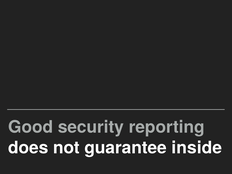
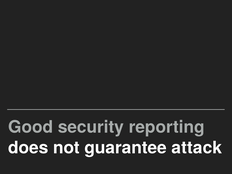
inside: inside -> attack (197, 148)
